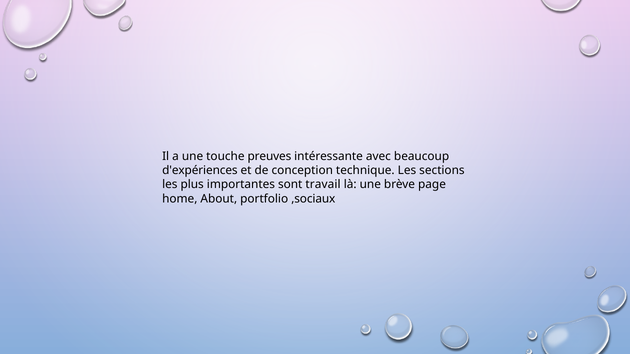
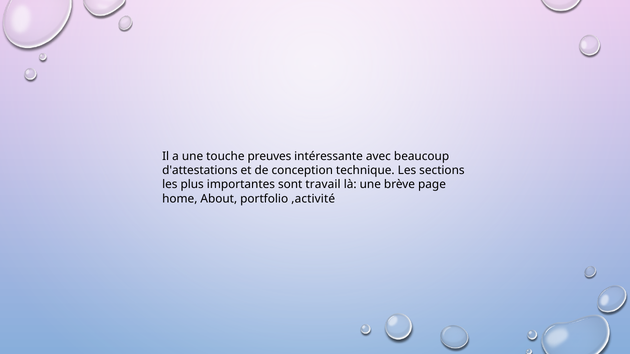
d'expériences: d'expériences -> d'attestations (200, 171)
,sociaux: ,sociaux -> ,activité (313, 199)
